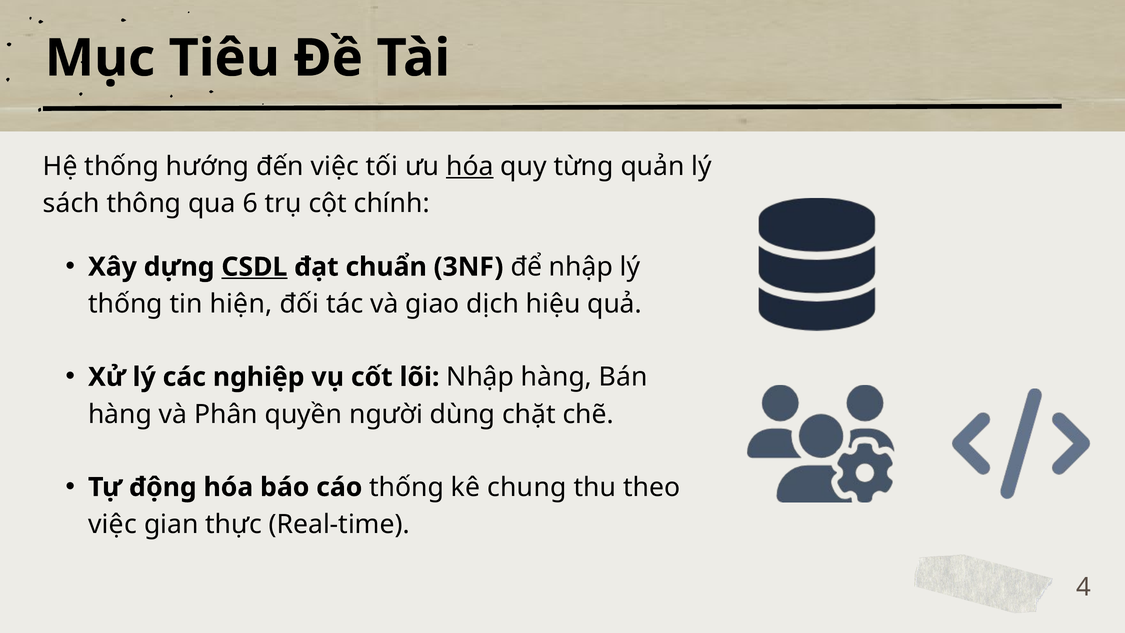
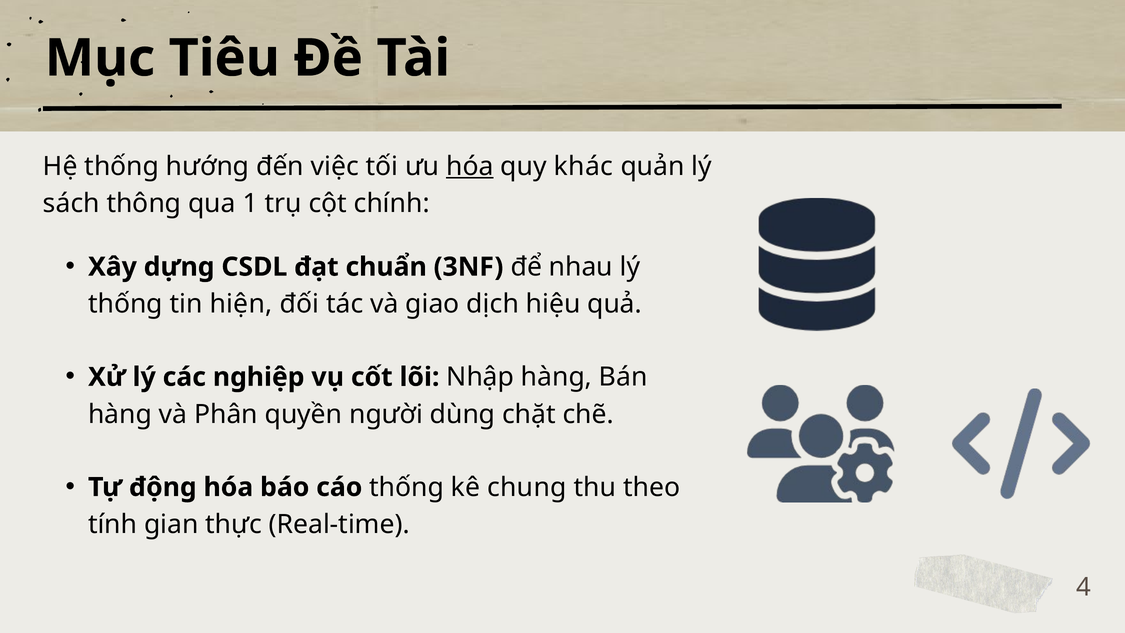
từng: từng -> khác (583, 166)
6: 6 -> 1 (250, 204)
CSDL underline: present -> none (254, 267)
để nhập: nhập -> nhau (581, 267)
việc: việc -> tính (113, 524)
